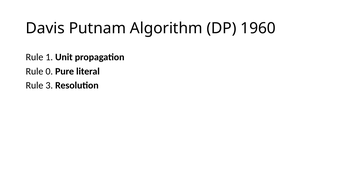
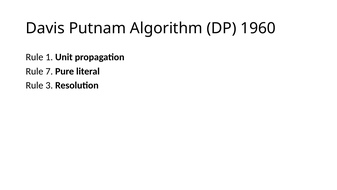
0: 0 -> 7 (49, 71)
